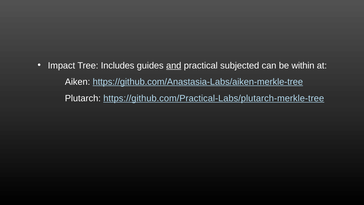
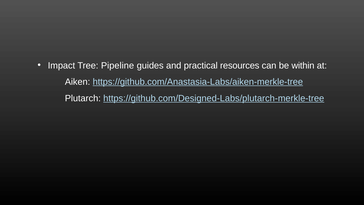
Includes: Includes -> Pipeline (118, 65)
and underline: present -> none (174, 65)
subjected: subjected -> resources (240, 65)
https://github.com/Practical-Labs/plutarch-merkle-tree: https://github.com/Practical-Labs/plutarch-merkle-tree -> https://github.com/Designed-Labs/plutarch-merkle-tree (214, 98)
